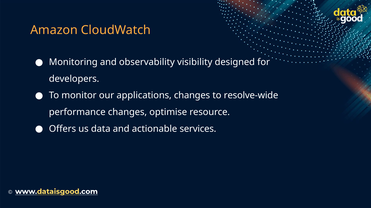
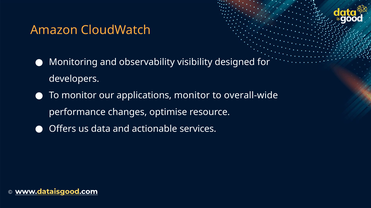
applications changes: changes -> monitor (192, 96)
resolve-wide: resolve-wide -> overall-wide (251, 96)
